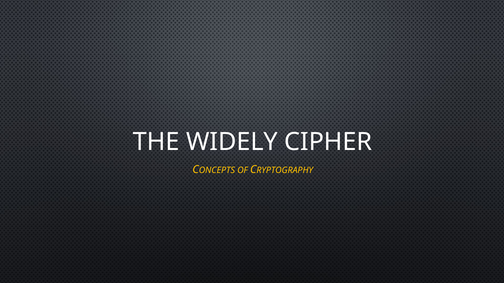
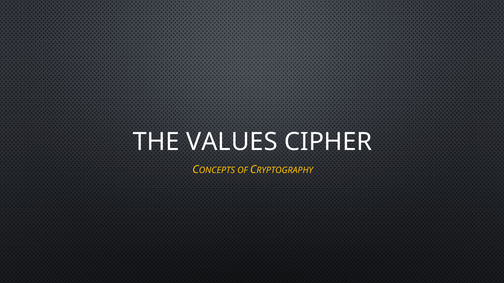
WIDELY: WIDELY -> VALUES (232, 142)
